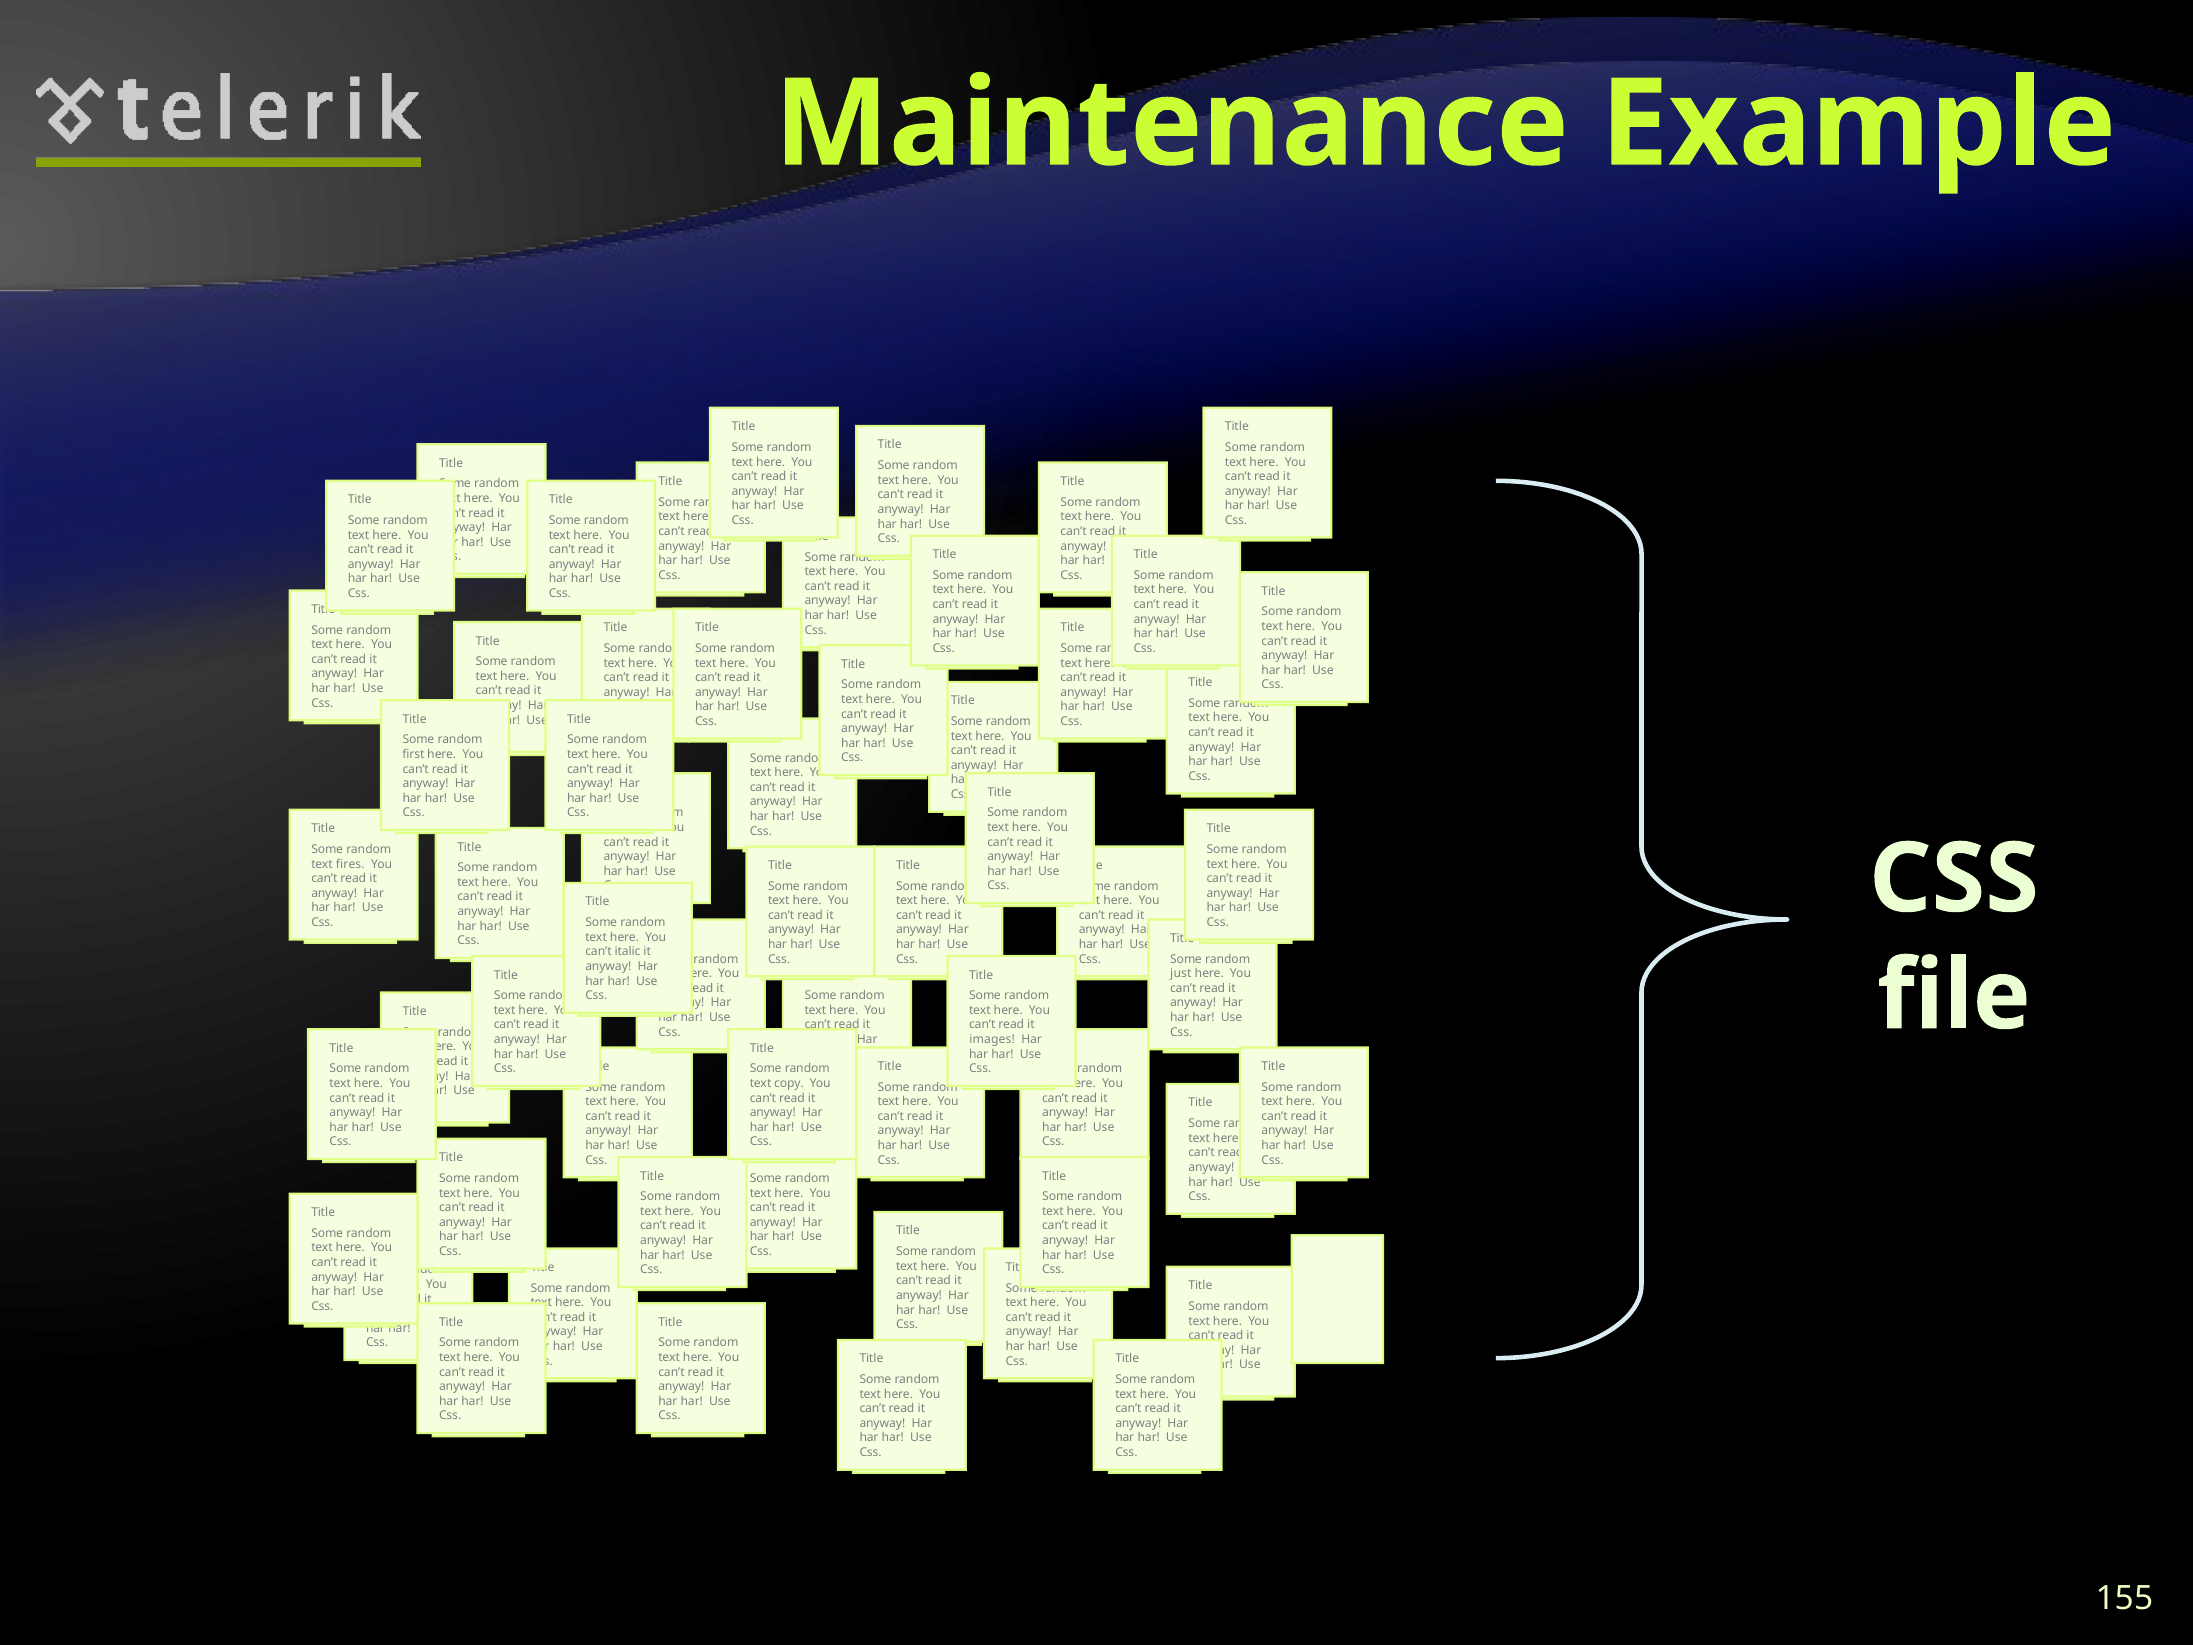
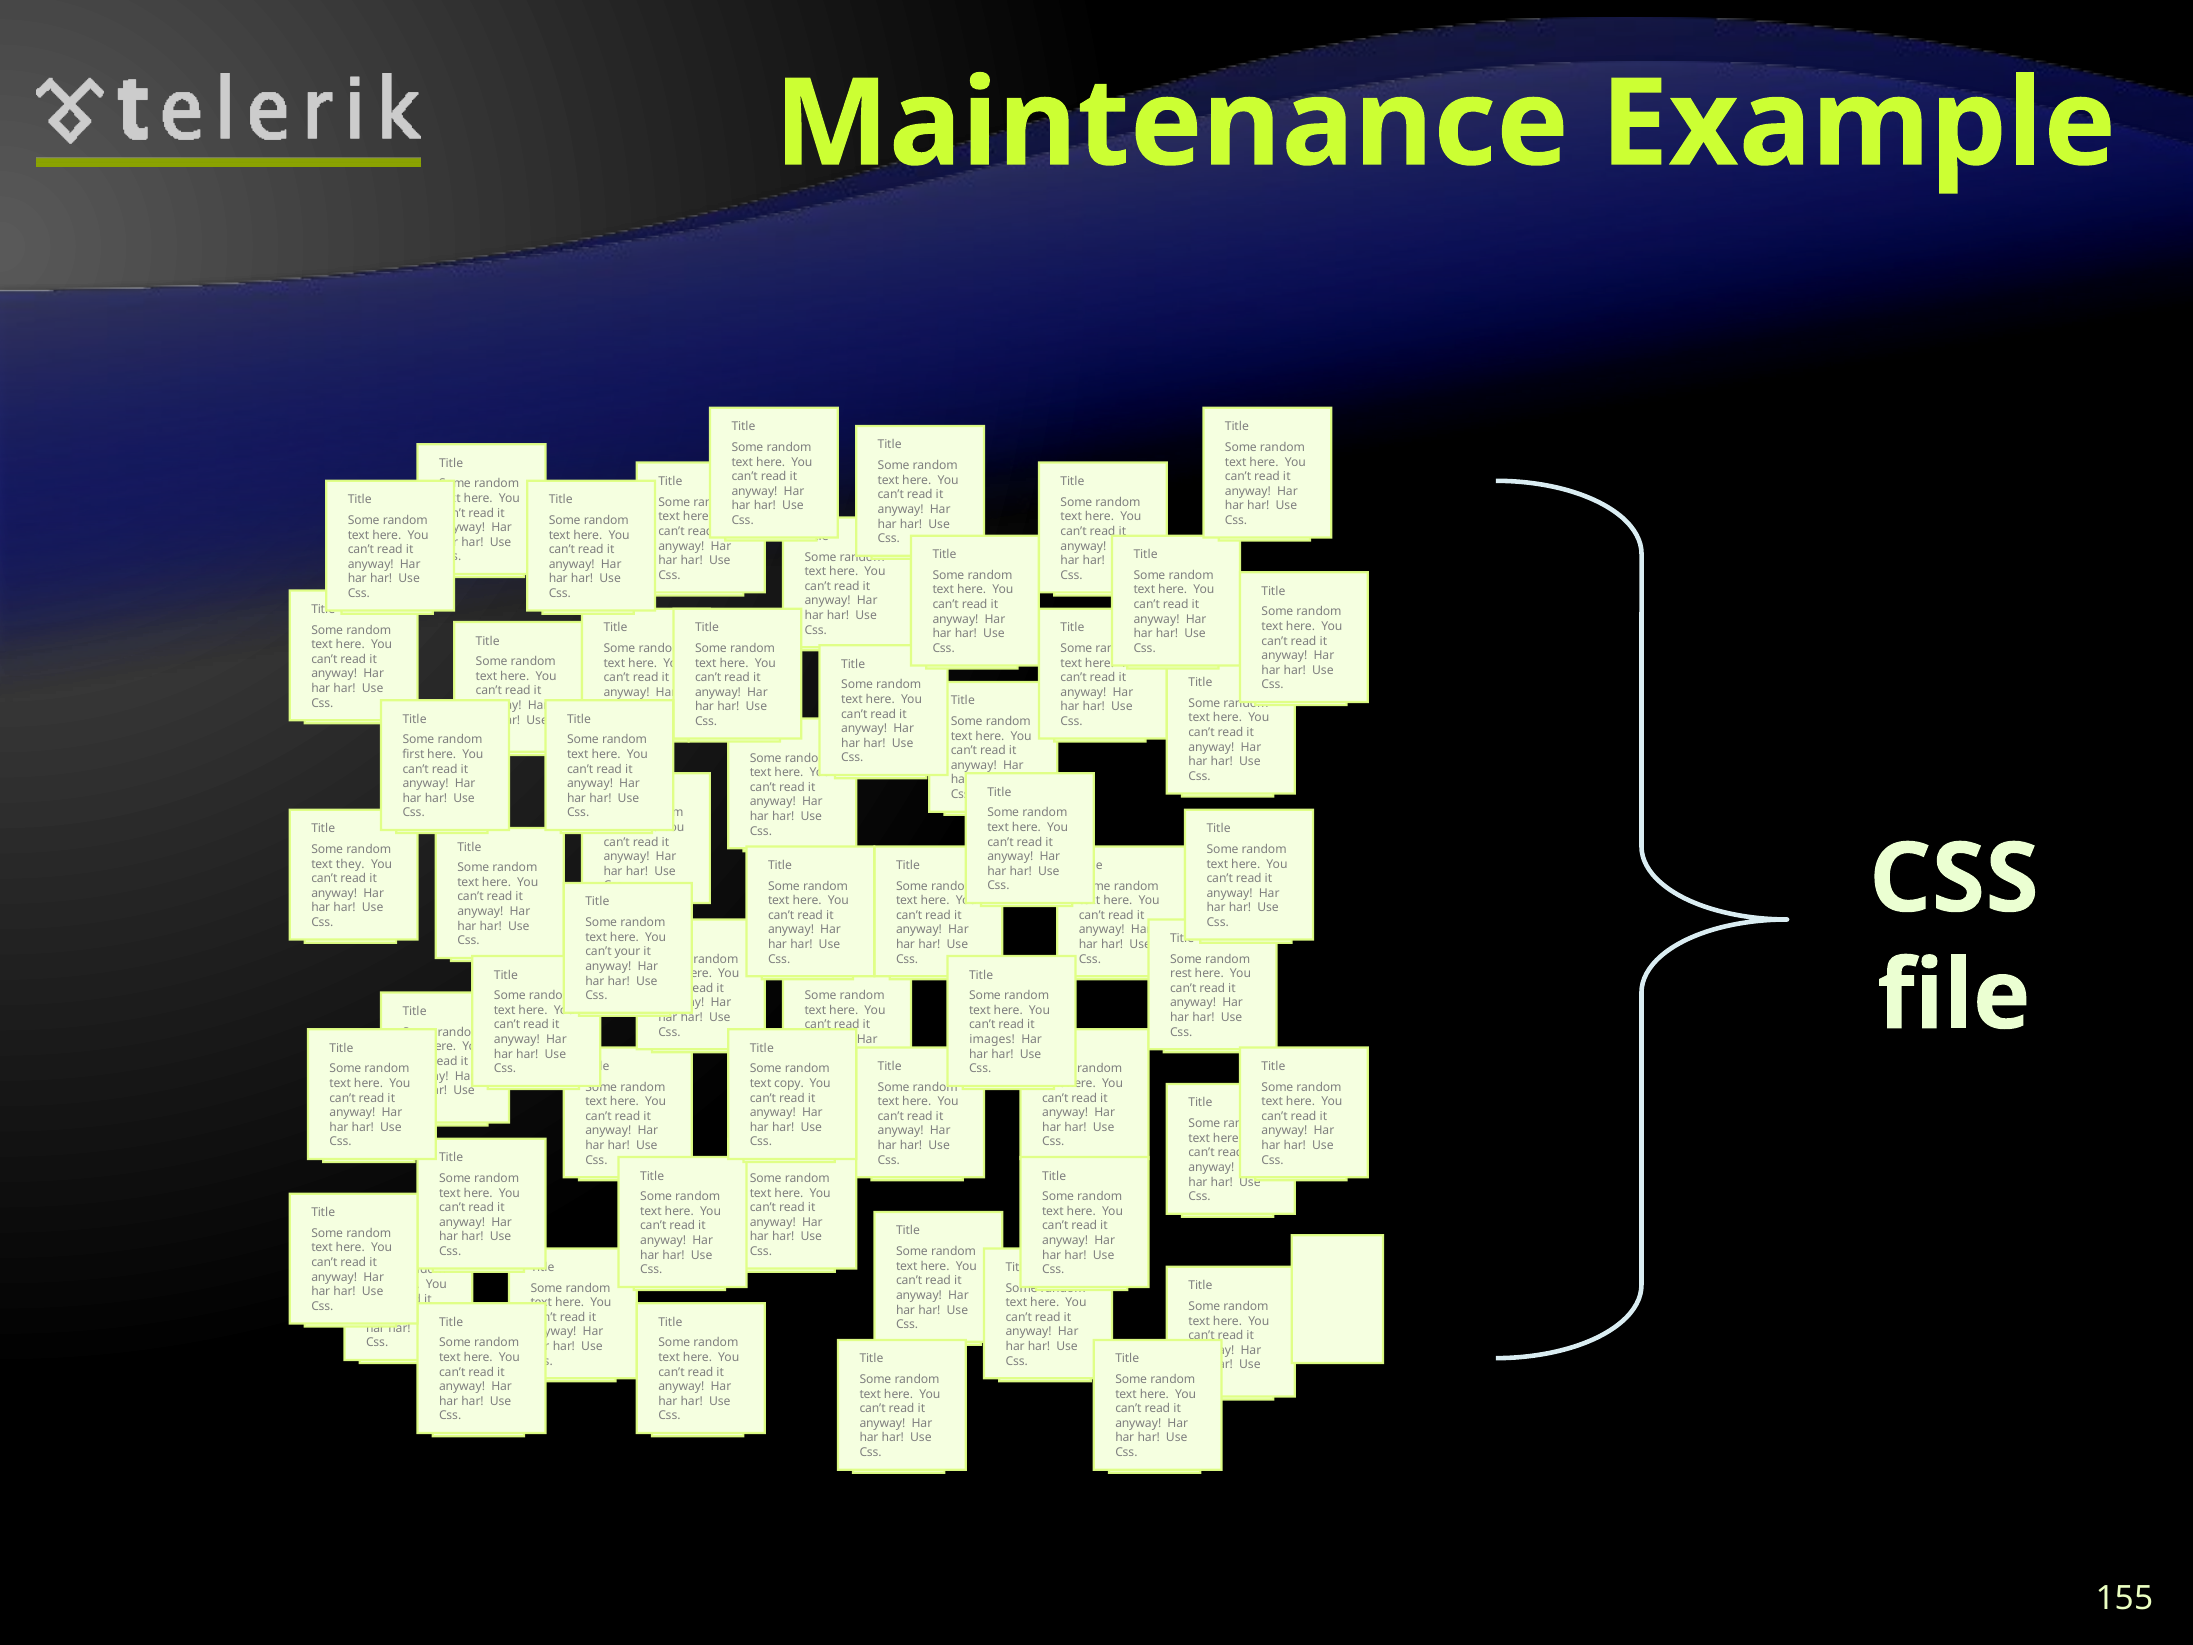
fires: fires -> they (350, 864)
italic: italic -> your (627, 952)
just: just -> rest (1181, 974)
